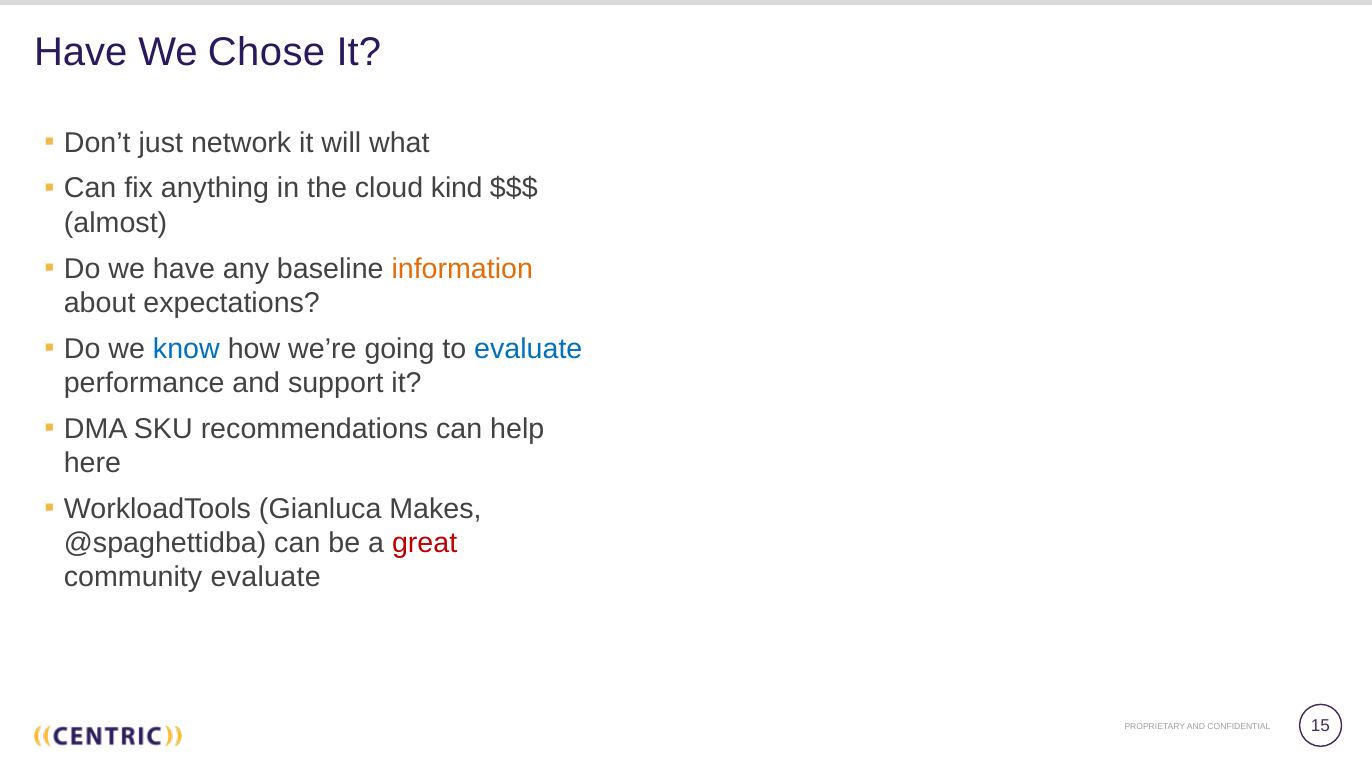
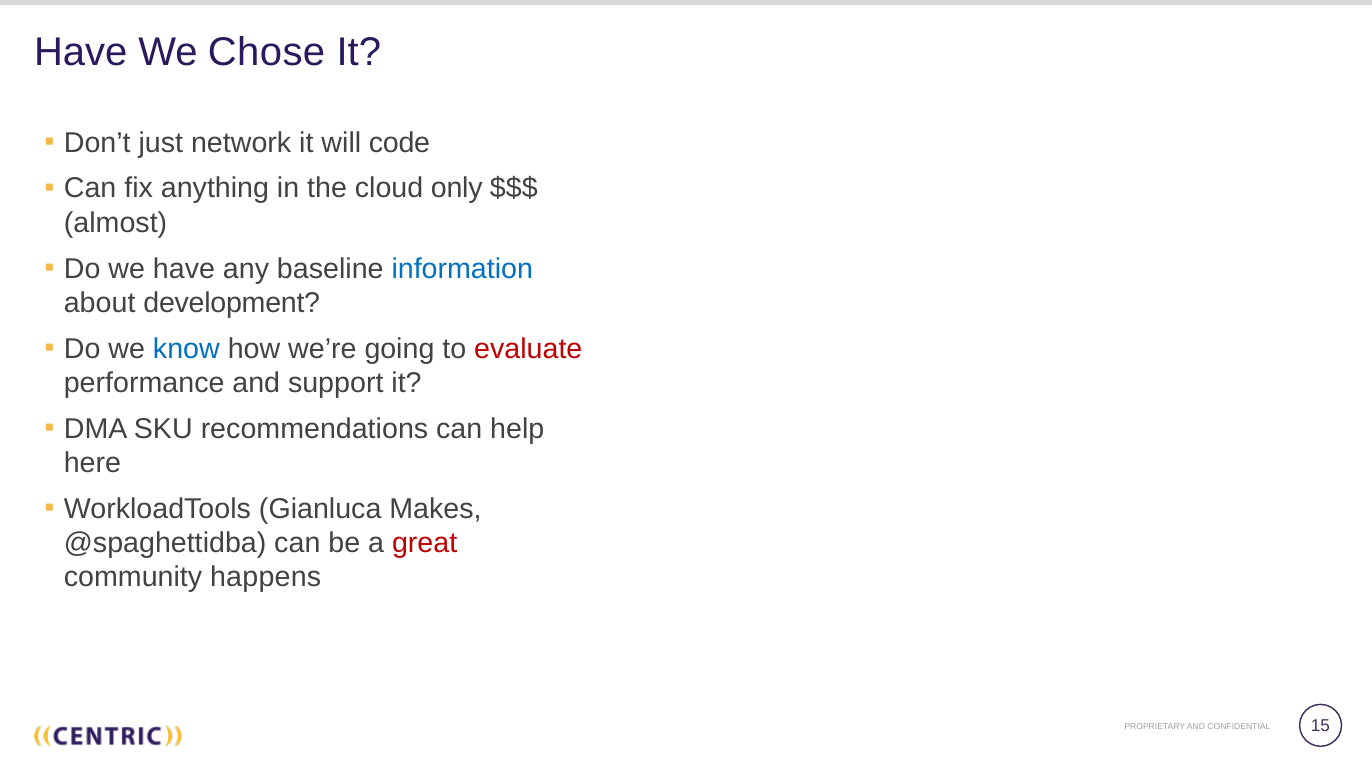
what: what -> code (399, 143)
kind: kind -> only (457, 188)
information colour: orange -> blue (462, 269)
expectations: expectations -> development (232, 303)
evaluate colour: blue -> red (528, 349)
community evaluate: evaluate -> happens (266, 577)
